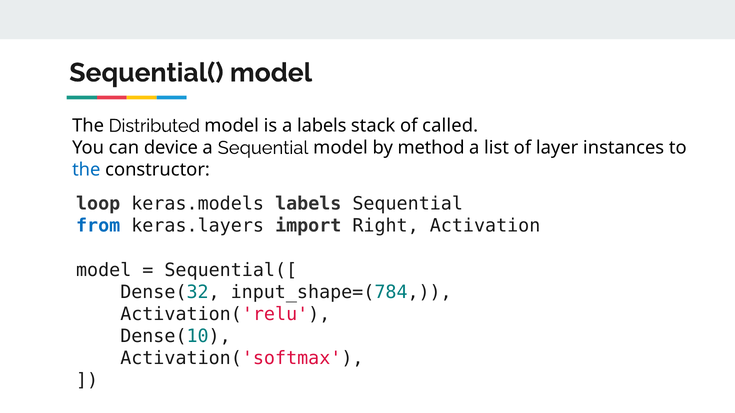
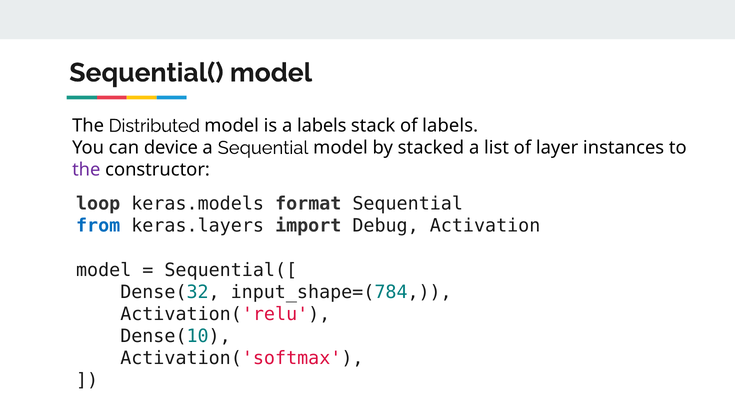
of called: called -> labels (450, 126)
method: method -> stacked (431, 148)
the colour: blue -> purple (86, 170)
keras.models labels: labels -> format (308, 204)
Right: Right -> Debug (386, 226)
